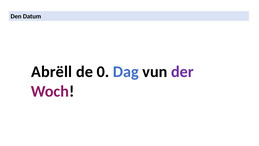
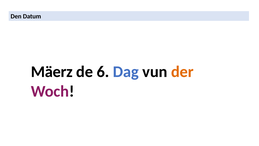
Abrëll: Abrëll -> Mäerz (52, 72)
0: 0 -> 6 (103, 72)
der colour: purple -> orange (182, 72)
